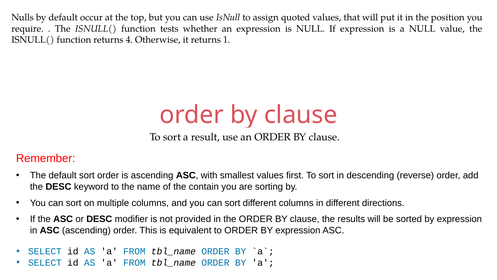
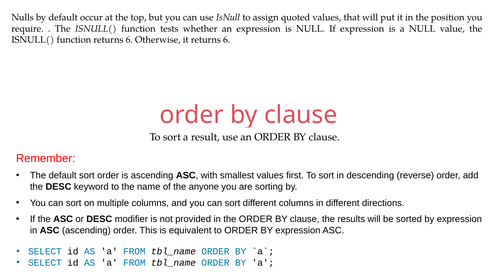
function returns 4: 4 -> 6 (129, 40)
it returns 1: 1 -> 6 (227, 40)
contain: contain -> anyone (204, 186)
